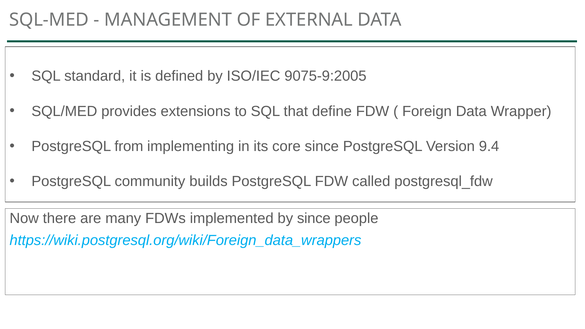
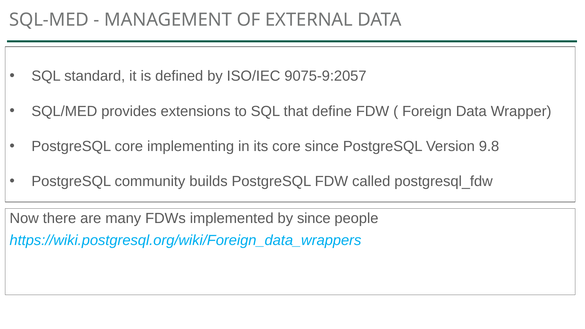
9075-9:2005: 9075-9:2005 -> 9075-9:2057 (325, 76)
PostgreSQL from: from -> core (129, 146)
9.4: 9.4 -> 9.8 (489, 146)
